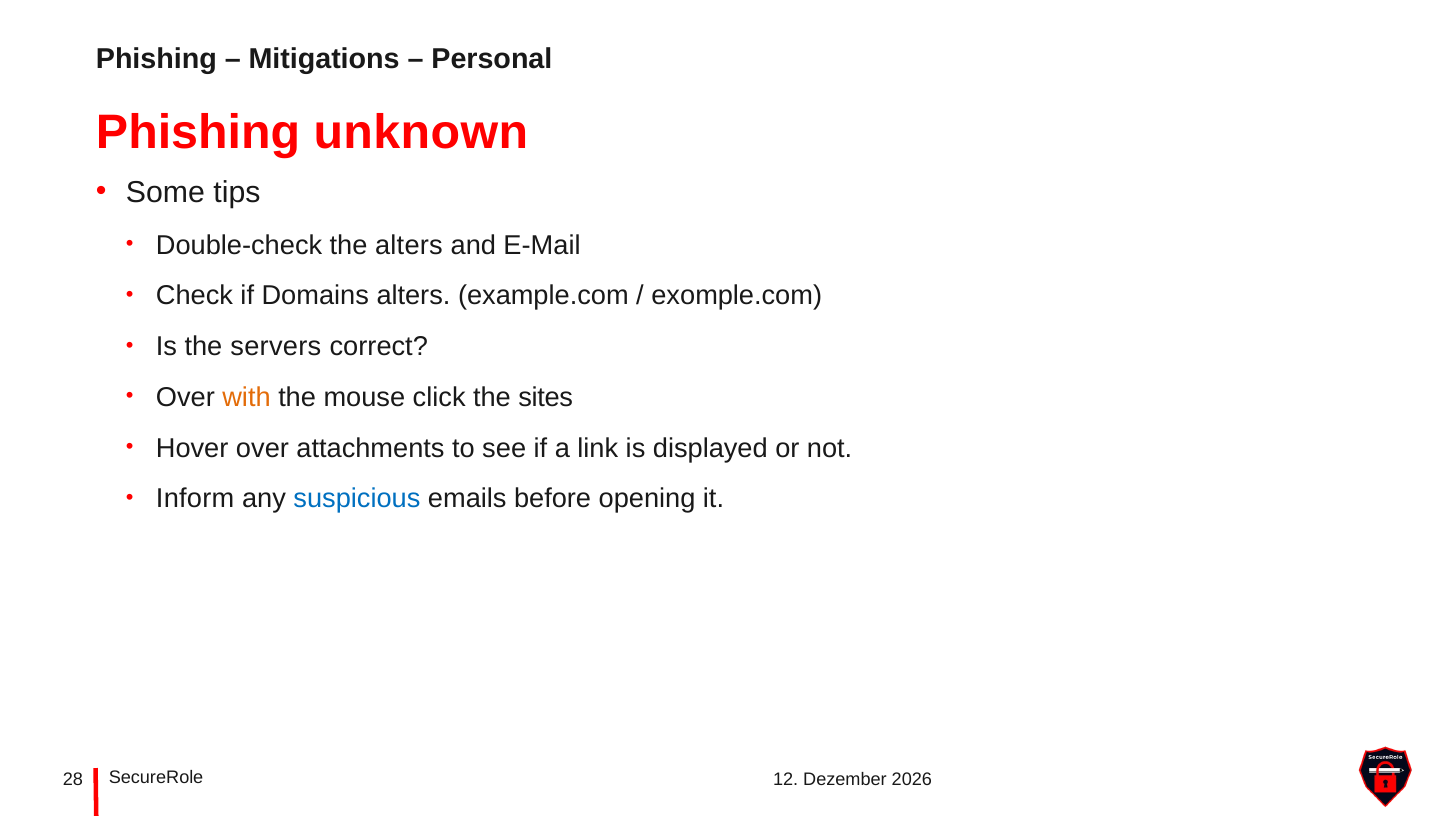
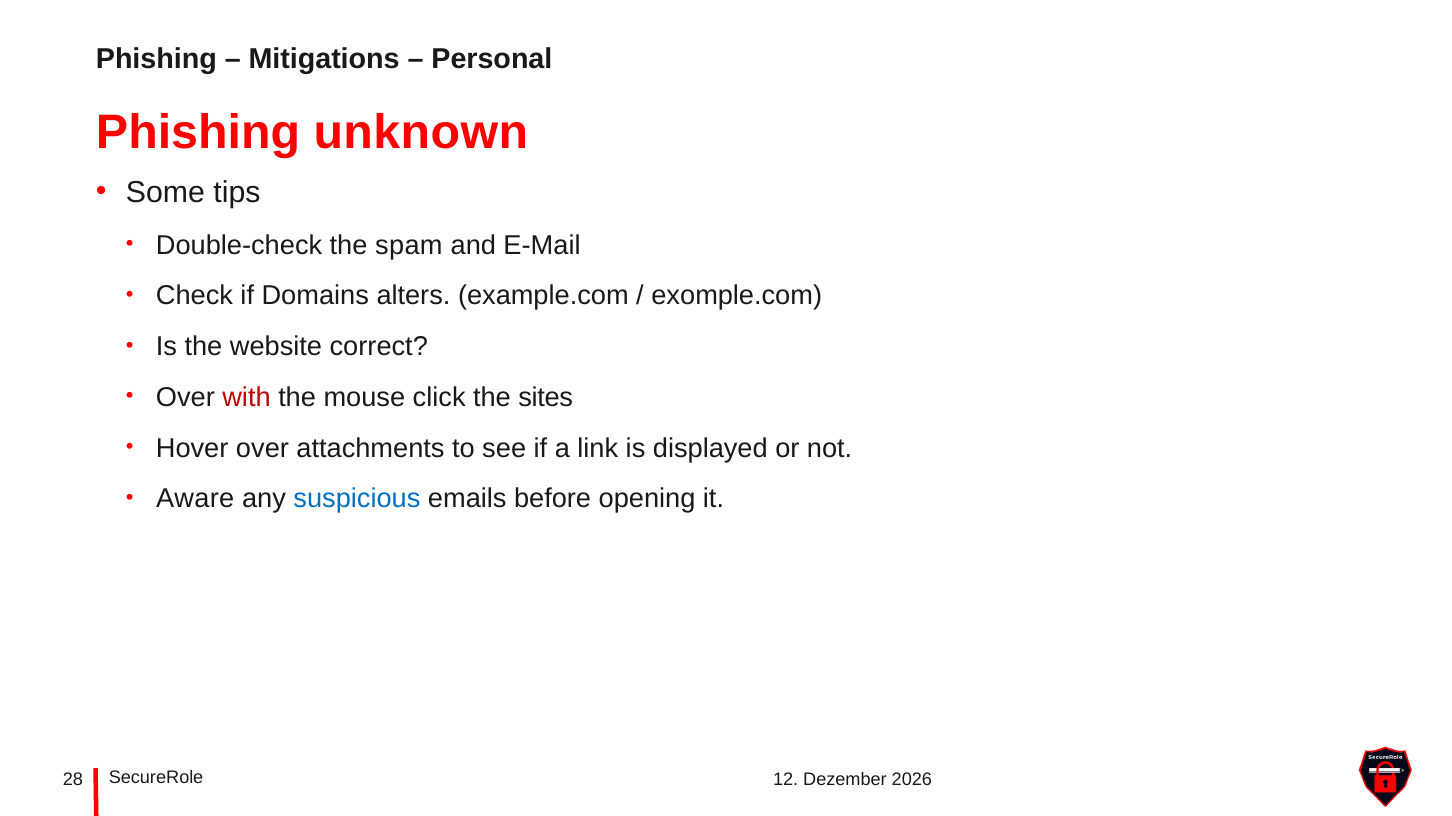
the alters: alters -> spam (409, 245)
servers: servers -> website (276, 347)
with colour: orange -> red (246, 398)
Inform: Inform -> Aware (195, 499)
